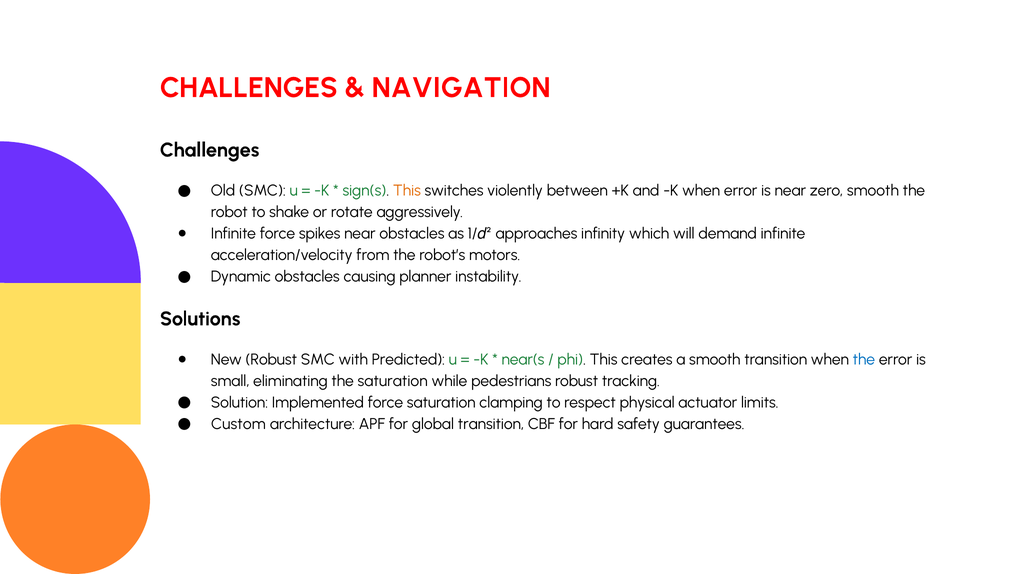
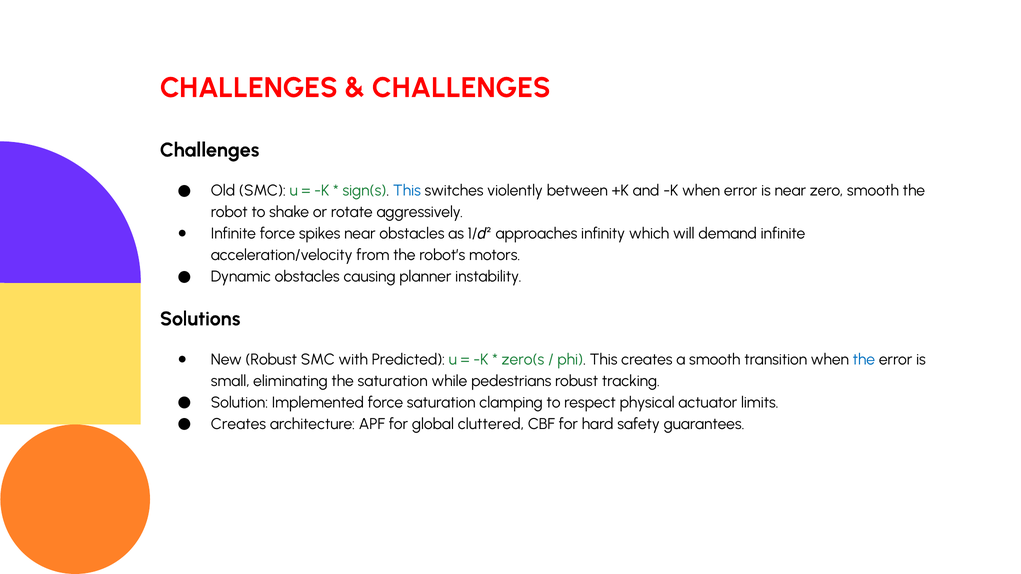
NAVIGATION: NAVIGATION -> CHALLENGES (461, 88)
This colour: orange -> blue (407, 191)
near(s: near(s -> zero(s (523, 360)
Custom: Custom -> Creates (238, 424)
global transition: transition -> cluttered (491, 424)
